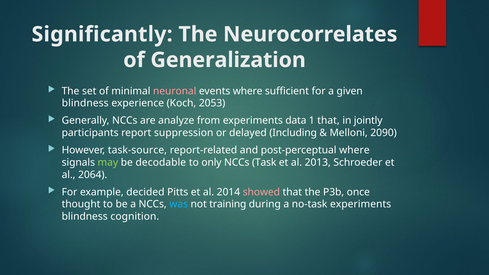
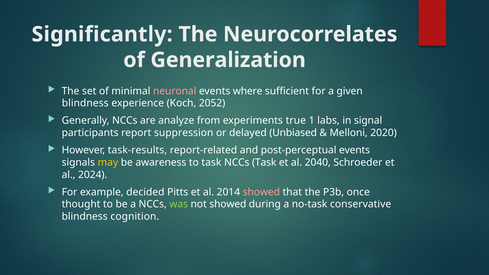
2053: 2053 -> 2052 (212, 103)
data: data -> true (296, 121)
1 that: that -> labs (328, 121)
jointly: jointly -> signal (368, 121)
Including: Including -> Unbiased (293, 133)
2090: 2090 -> 2020 (384, 133)
task-source: task-source -> task-results (137, 150)
post-perceptual where: where -> events (354, 150)
may colour: light green -> yellow (108, 162)
decodable: decodable -> awareness (161, 162)
to only: only -> task (211, 162)
2013: 2013 -> 2040 (318, 162)
2064: 2064 -> 2024 (93, 175)
was colour: light blue -> light green (179, 204)
not training: training -> showed (228, 204)
no-task experiments: experiments -> conservative (361, 204)
